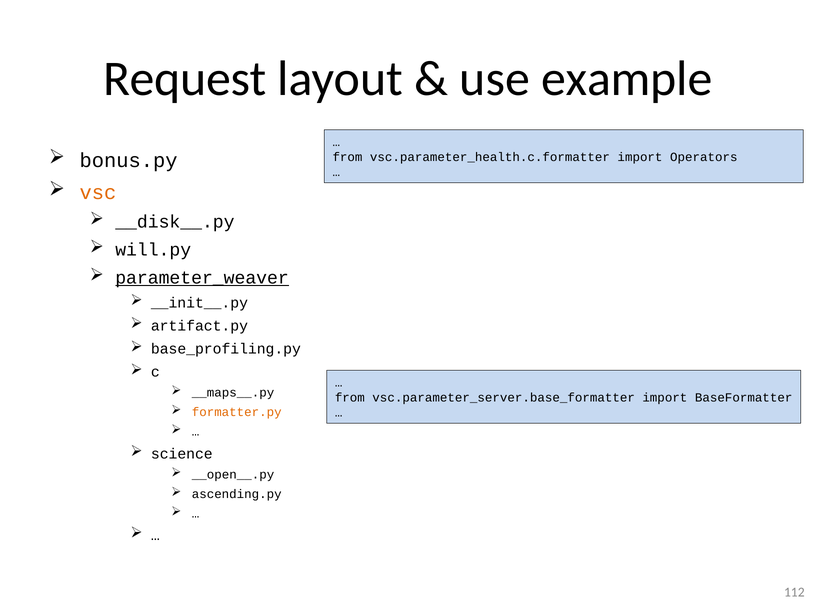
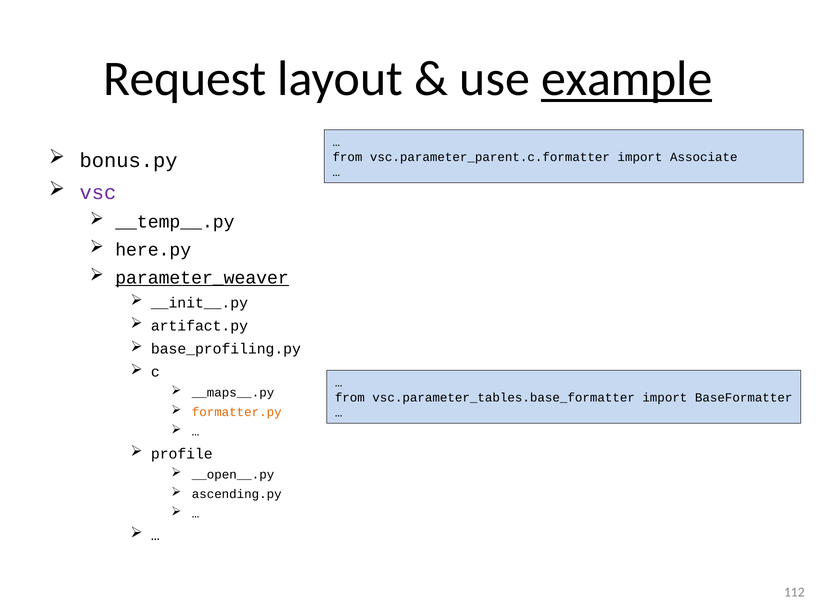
example underline: none -> present (627, 79)
vsc.parameter_health.c.formatter: vsc.parameter_health.c.formatter -> vsc.parameter_parent.c.formatter (490, 157)
Operators: Operators -> Associate (704, 157)
vsc colour: orange -> purple (98, 192)
__disk__.py: __disk__.py -> __temp__.py (175, 222)
will.py: will.py -> here.py (153, 250)
vsc.parameter_server.base_formatter: vsc.parameter_server.base_formatter -> vsc.parameter_tables.base_formatter (504, 398)
science: science -> profile (182, 454)
